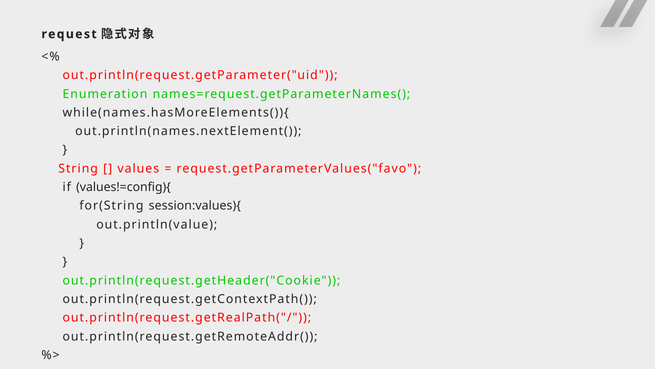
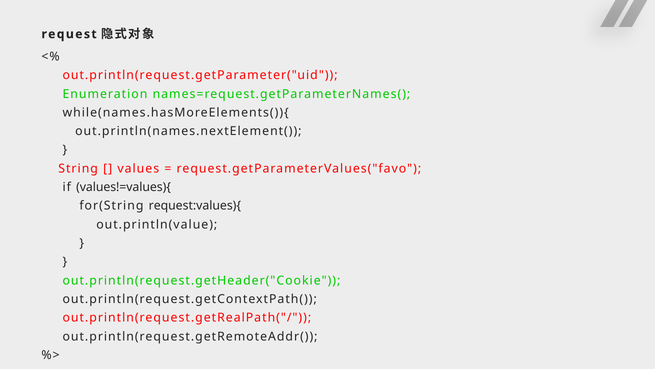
values!=config){: values!=config){ -> values!=values){ (124, 187)
session:values){: session:values){ -> request:values){ (195, 206)
